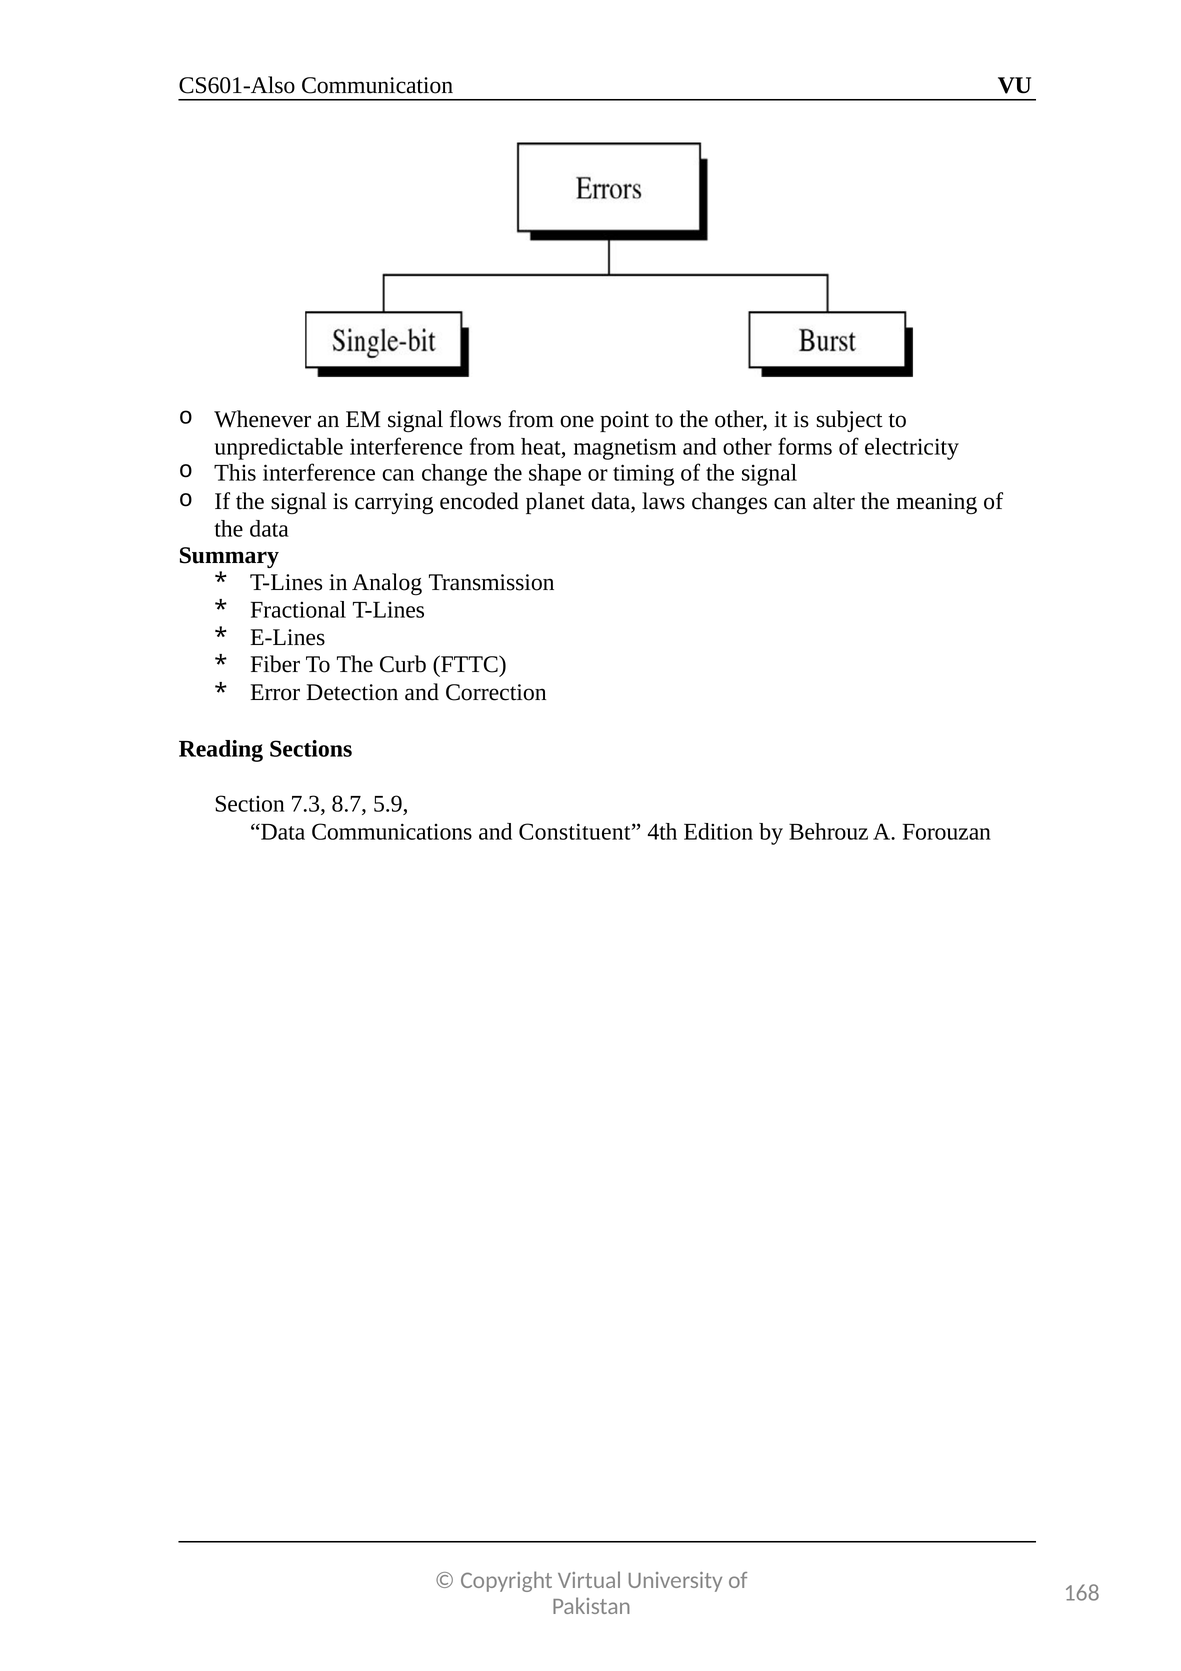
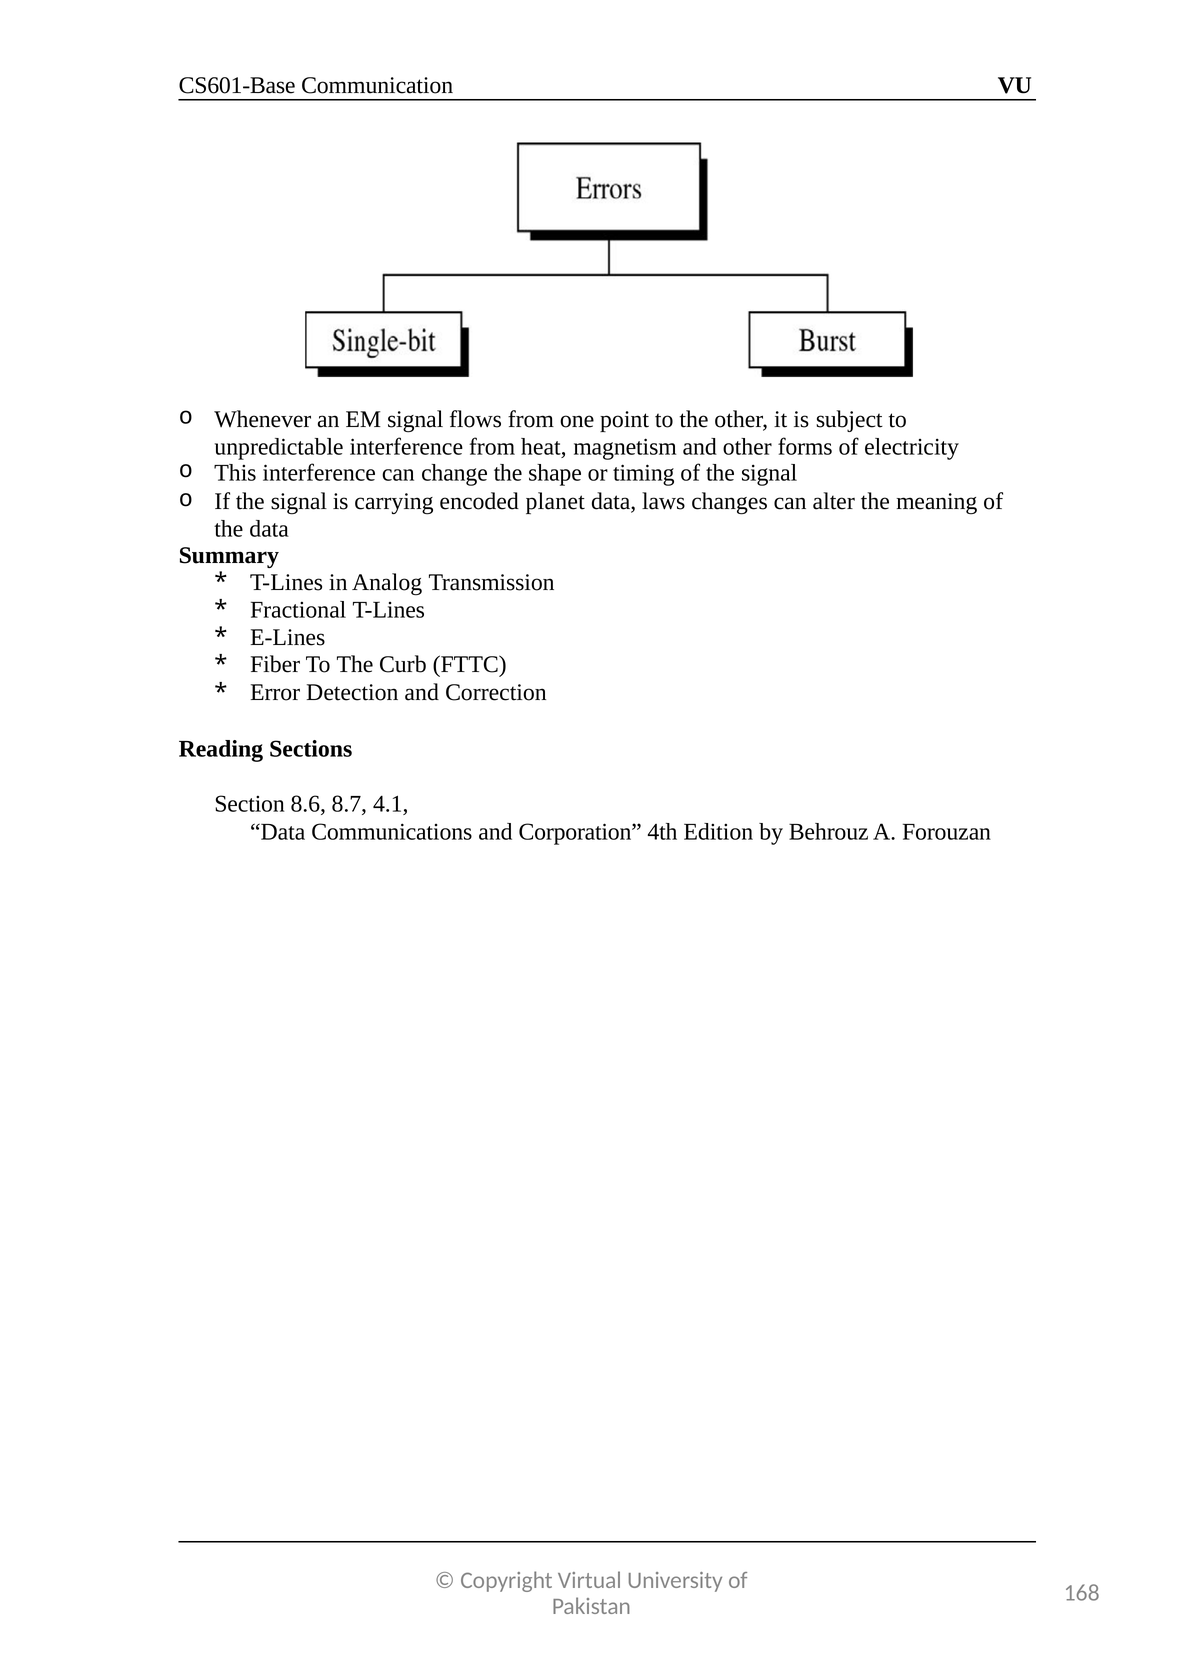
CS601-Also: CS601-Also -> CS601-Base (237, 85)
7.3: 7.3 -> 8.6 (308, 804)
5.9: 5.9 -> 4.1 (391, 804)
Constituent: Constituent -> Corporation (580, 832)
